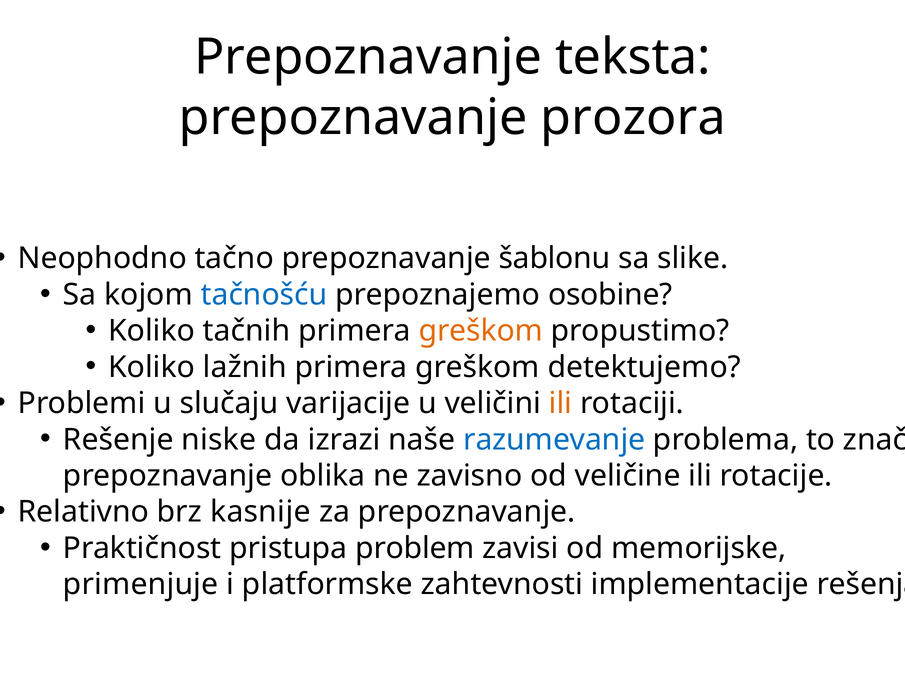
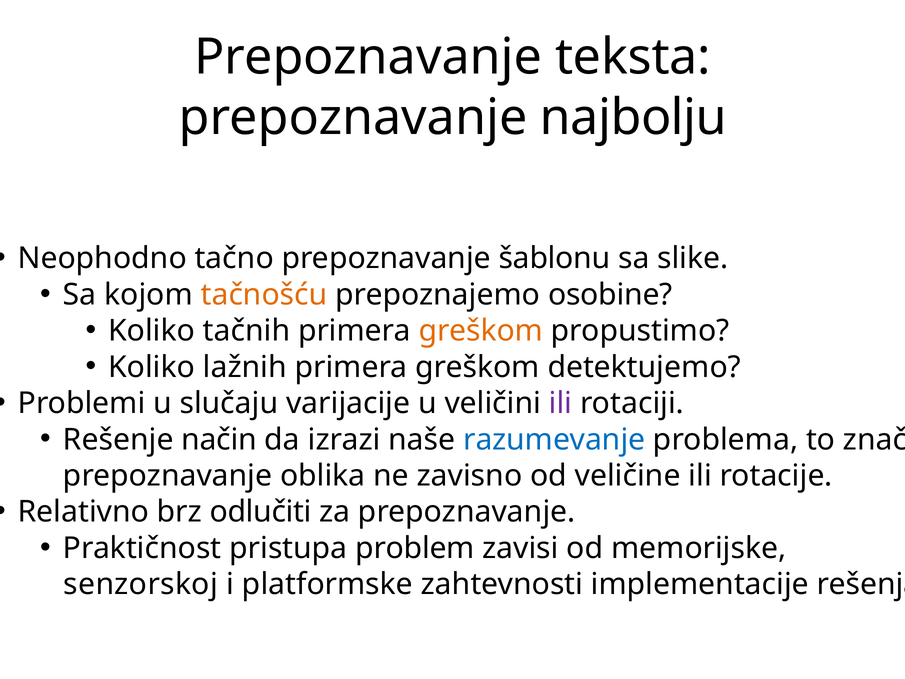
prozora: prozora -> najbolju (633, 117)
tačnošću colour: blue -> orange (264, 295)
ili colour: orange -> purple (561, 403)
niske: niske -> način (219, 439)
kasnije: kasnije -> odlučiti (261, 512)
primenjuje: primenjuje -> senzorskoj (141, 584)
